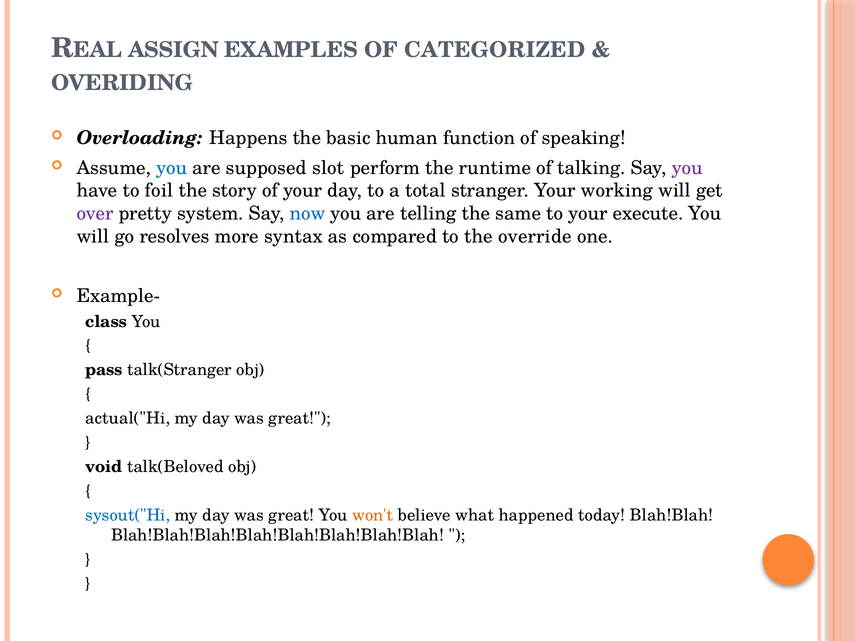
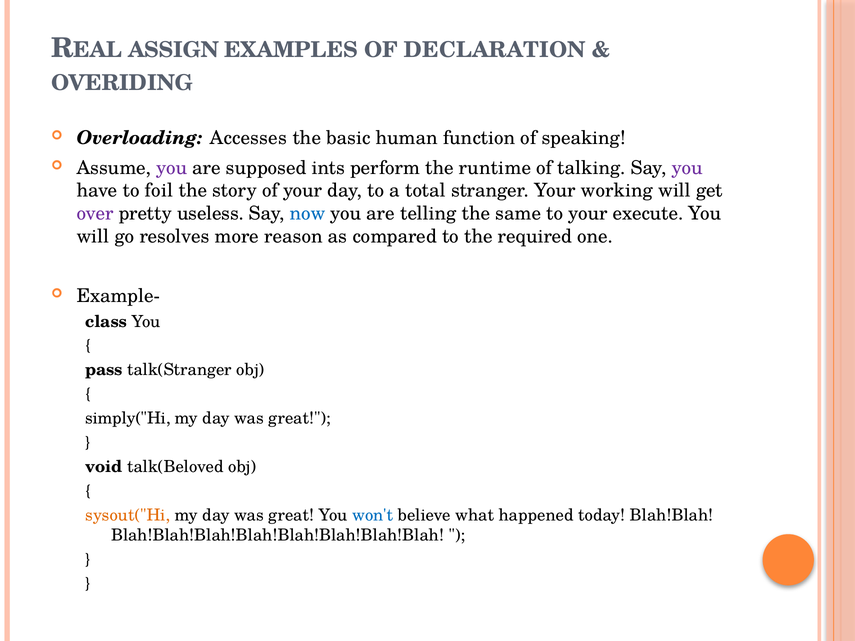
CATEGORIZED: CATEGORIZED -> DECLARATION (495, 50)
Happens: Happens -> Accesses (248, 138)
you colour: blue -> purple (172, 168)
slot: slot -> ints (328, 168)
system: system -> useless (210, 214)
syntax: syntax -> reason (293, 236)
override: override -> required (535, 236)
actual("Hi: actual("Hi -> simply("Hi (128, 419)
sysout("Hi colour: blue -> orange (128, 516)
won't colour: orange -> blue (373, 516)
